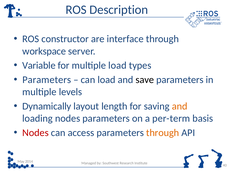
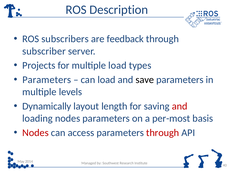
constructor: constructor -> subscribers (65, 39)
interface: interface -> feedback (125, 39)
workspace: workspace -> subscriber (44, 51)
Variable: Variable -> Projects (39, 65)
and colour: orange -> red (180, 106)
per-term: per-term -> per-most (171, 118)
through colour: orange -> red (163, 133)
